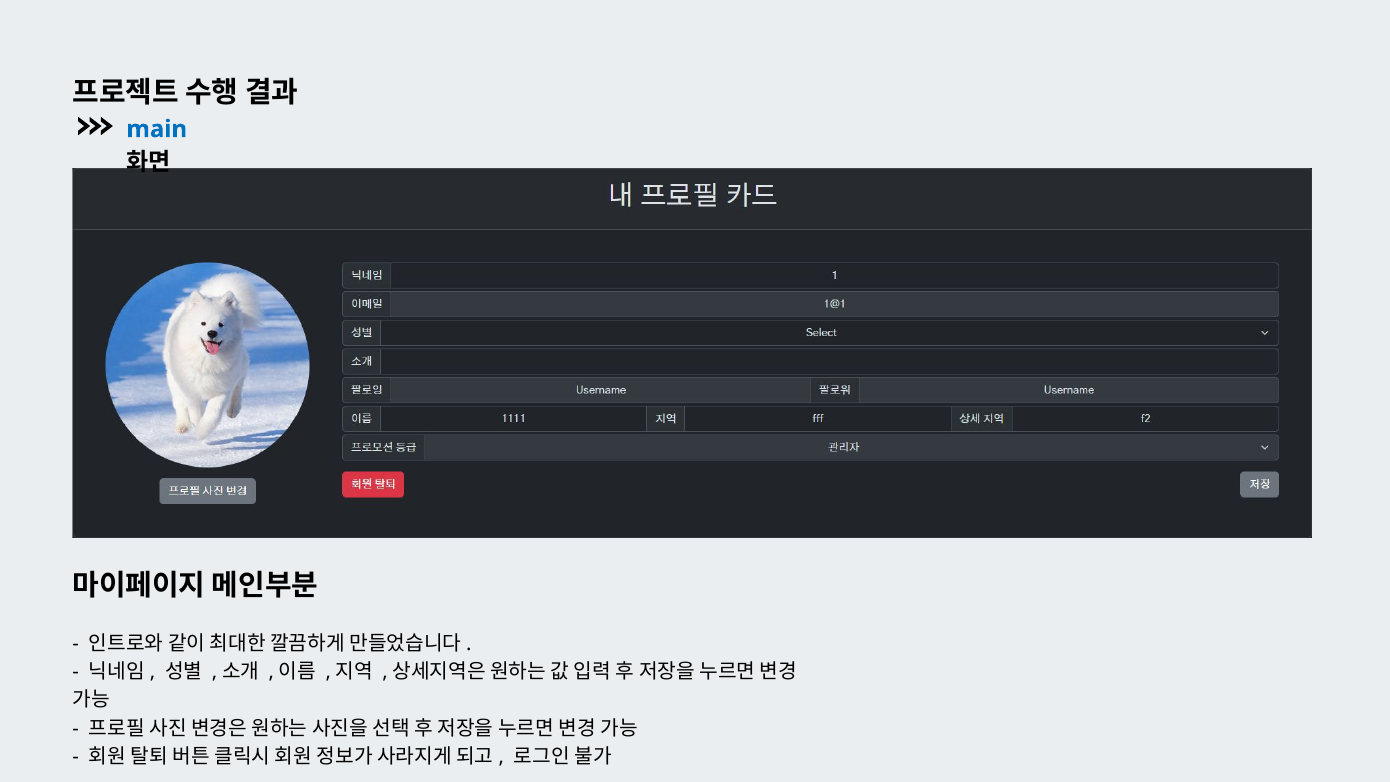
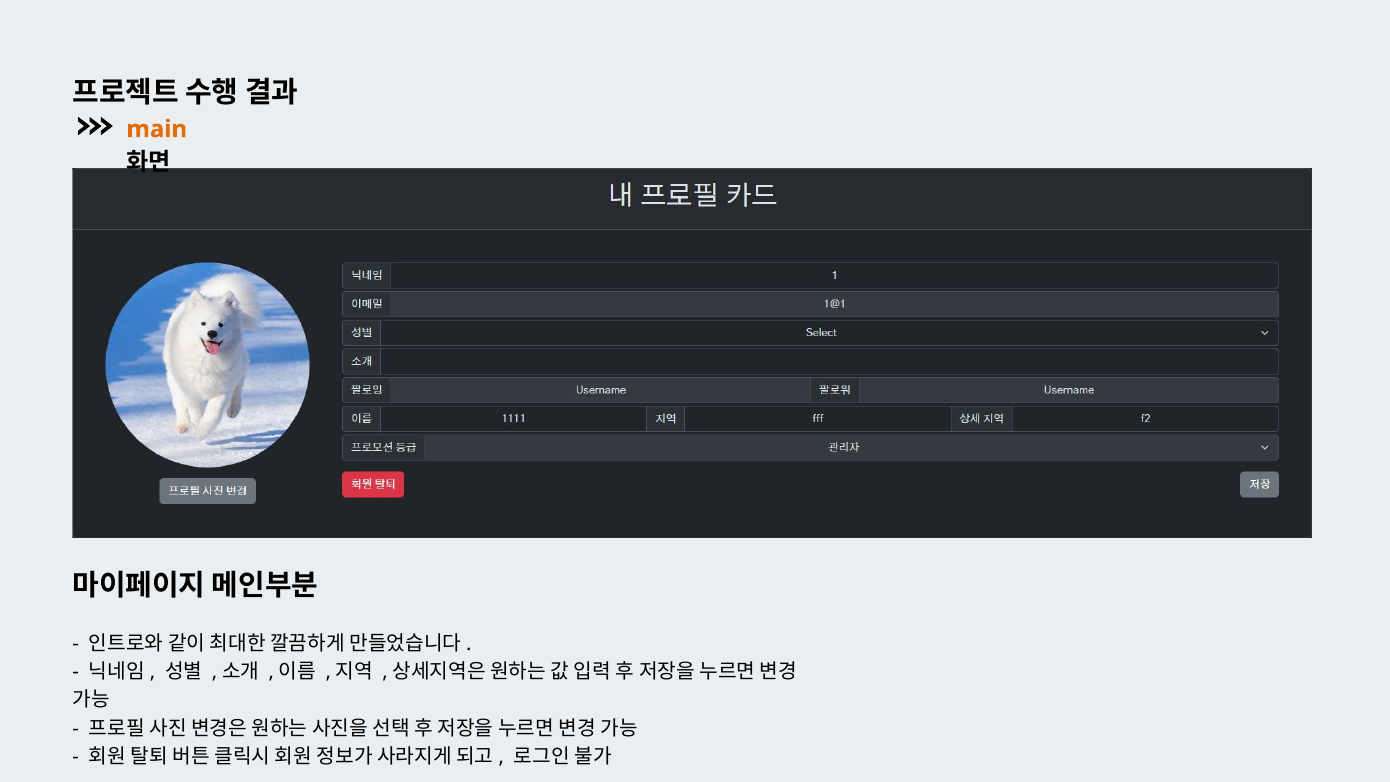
main colour: blue -> orange (157, 129)
